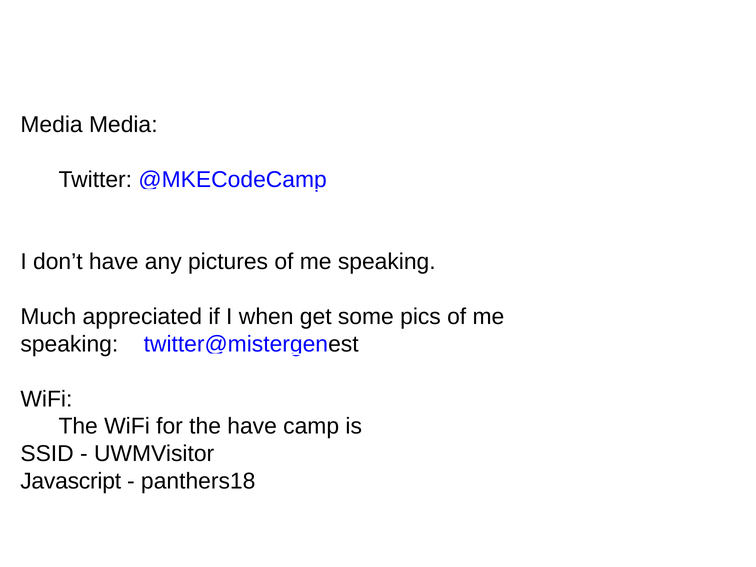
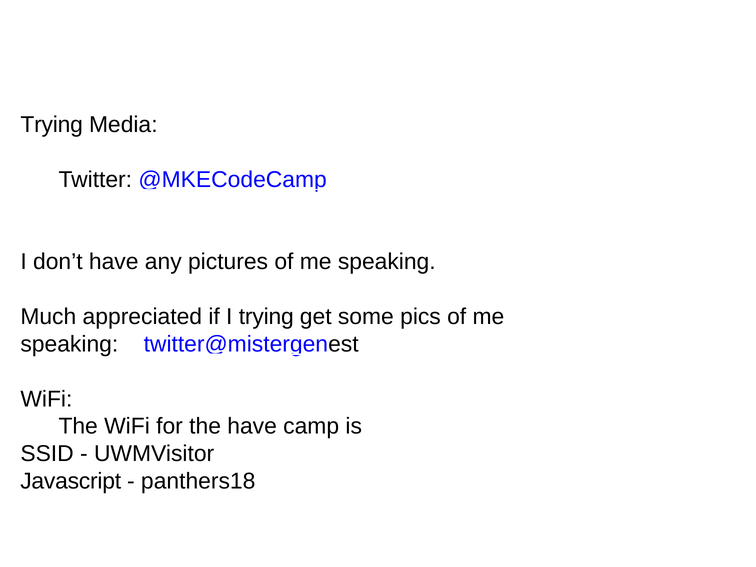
Media: Media -> Trying (52, 125)
I when: when -> trying (266, 317)
